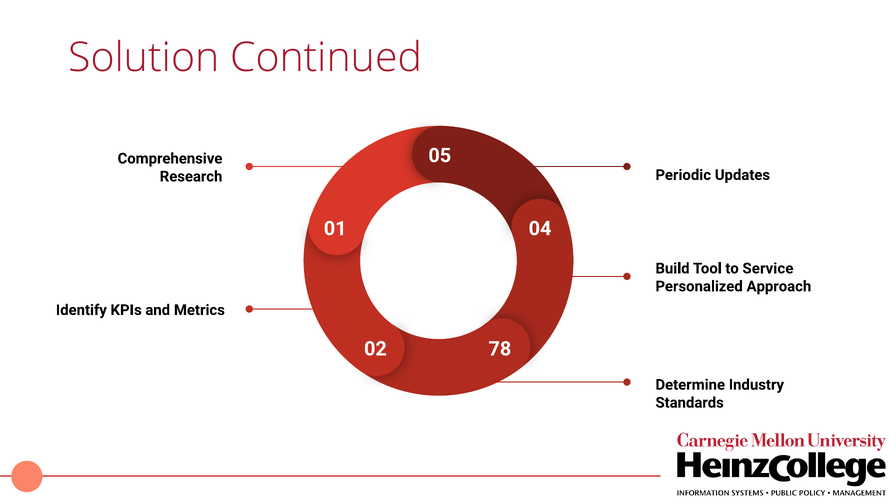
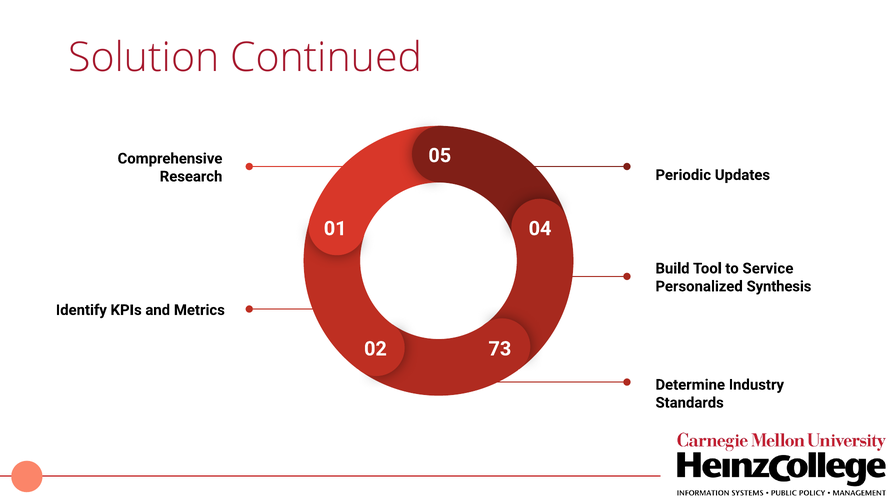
Approach: Approach -> Synthesis (779, 286)
78: 78 -> 73 (500, 349)
